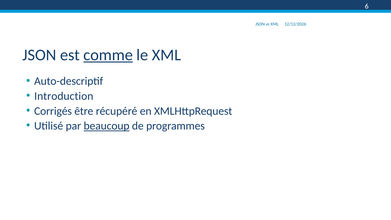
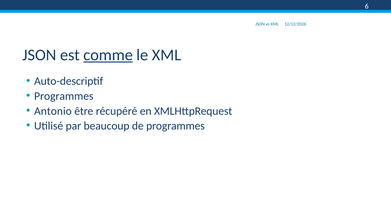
Introduction: Introduction -> Programmes (64, 96)
Corrigés: Corrigés -> Antonio (53, 111)
beaucoup underline: present -> none (107, 126)
